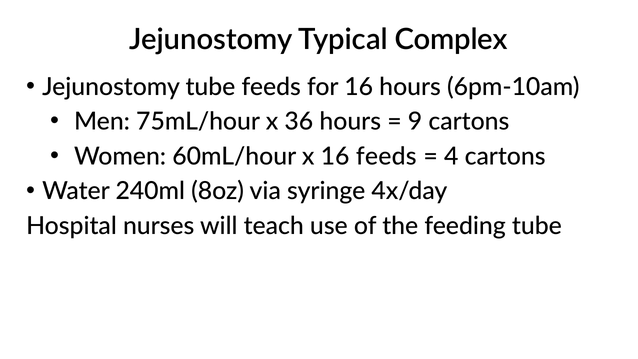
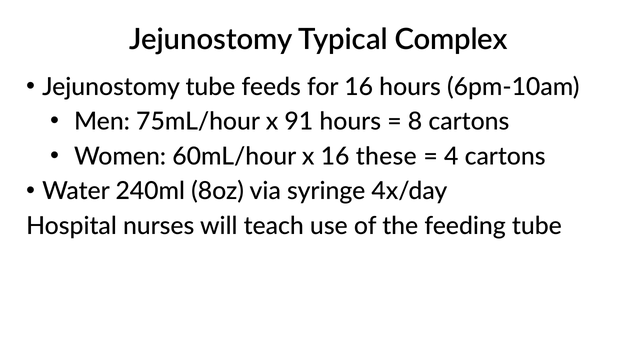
36: 36 -> 91 (299, 122)
9: 9 -> 8 (415, 122)
16 feeds: feeds -> these (386, 156)
